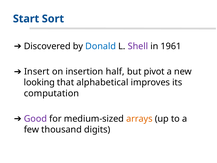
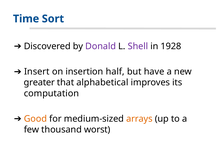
Start: Start -> Time (26, 19)
Donald colour: blue -> purple (101, 46)
1961: 1961 -> 1928 (171, 46)
pivot: pivot -> have (154, 72)
looking: looking -> greater (39, 82)
Good colour: purple -> orange (35, 119)
digits: digits -> worst (97, 129)
